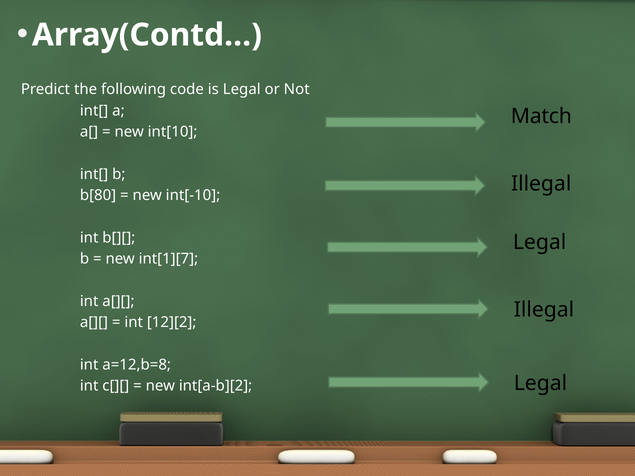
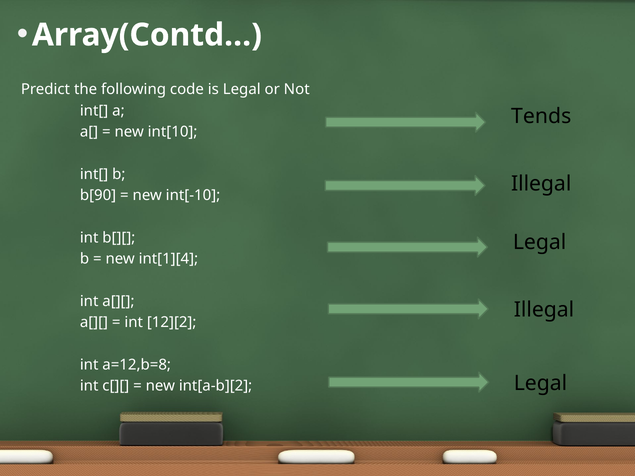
Match: Match -> Tends (541, 116)
b[80: b[80 -> b[90 (98, 195)
int[1][7: int[1][7 -> int[1][4 (168, 259)
